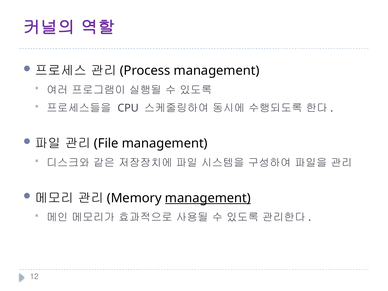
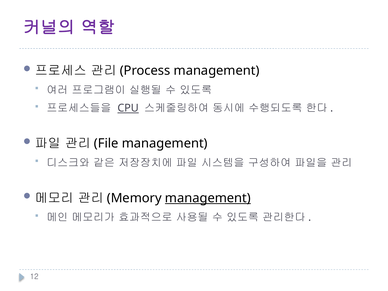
CPU underline: none -> present (128, 108)
